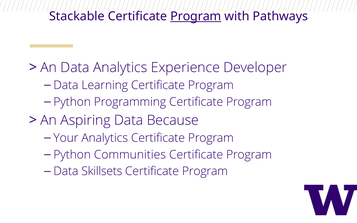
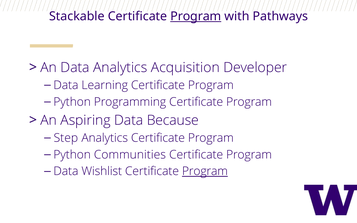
Experience: Experience -> Acquisition (185, 68)
Your: Your -> Step (66, 138)
Skillsets: Skillsets -> Wishlist (102, 171)
Program underline: none -> present (205, 171)
